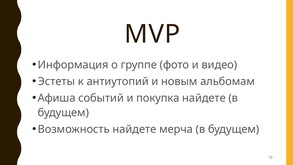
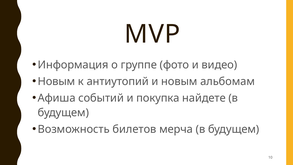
Эстеты: Эстеты -> Новым (56, 81)
Возможность найдете: найдете -> билетов (134, 129)
